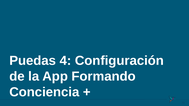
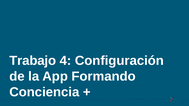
Puedas: Puedas -> Trabajo (33, 61)
